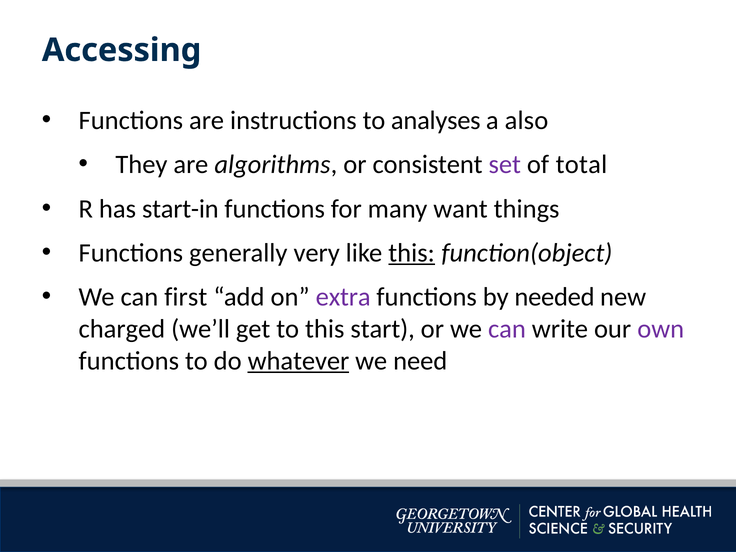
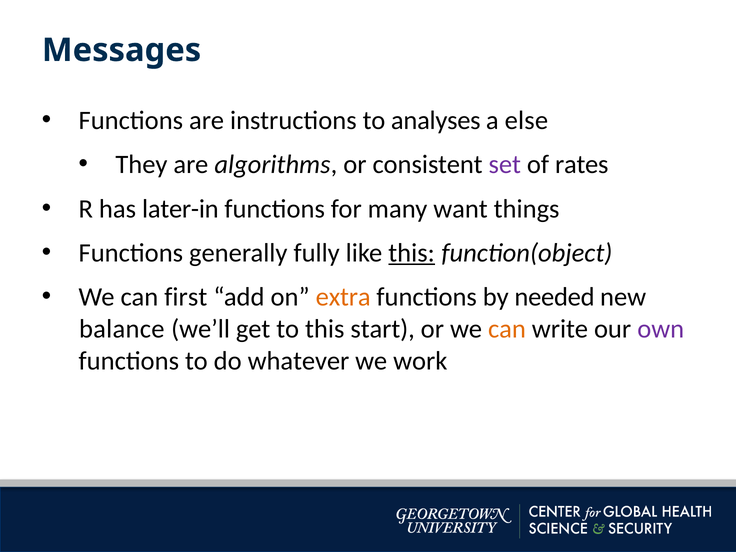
Accessing: Accessing -> Messages (121, 50)
also: also -> else (526, 120)
total: total -> rates (582, 165)
start-in: start-in -> later-in (180, 209)
very: very -> fully (317, 253)
extra colour: purple -> orange (343, 297)
charged: charged -> balance (122, 329)
can colour: purple -> orange (507, 329)
whatever underline: present -> none (299, 361)
need: need -> work (420, 361)
